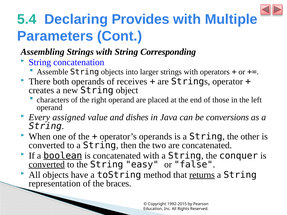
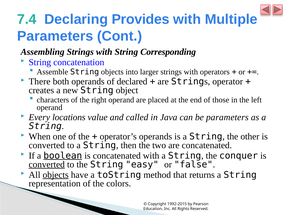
5.4: 5.4 -> 7.4 (27, 19)
receives: receives -> declared (132, 82)
assigned: assigned -> locations (69, 117)
dishes: dishes -> called (137, 117)
be conversions: conversions -> parameters (227, 117)
objects underline: none -> present (56, 175)
returns underline: present -> none (202, 175)
braces: braces -> colors (119, 184)
